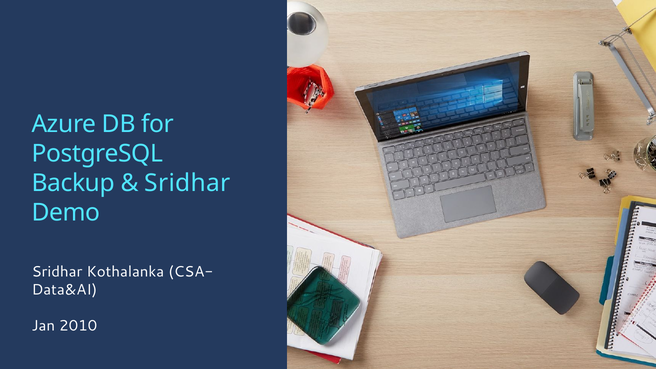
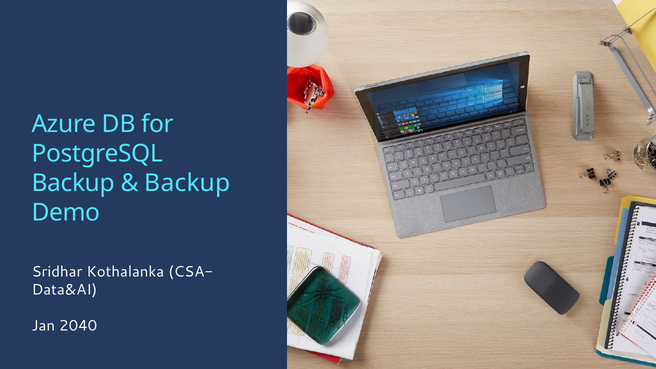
Sridhar: Sridhar -> Backup (187, 183)
2010: 2010 -> 2040 (78, 326)
